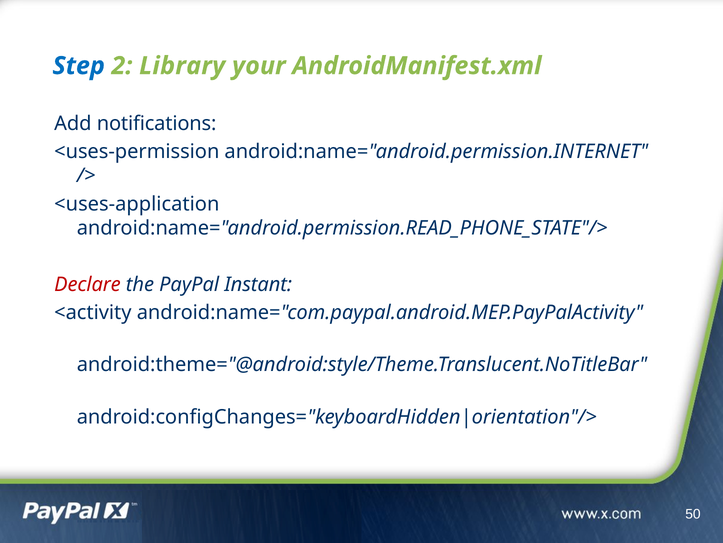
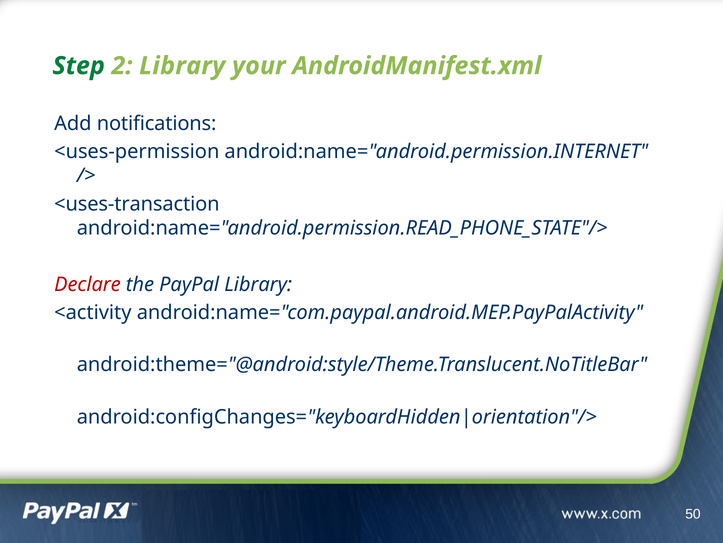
Step colour: blue -> green (79, 66)
<uses-application: <uses-application -> <uses-transaction (137, 204)
PayPal Instant: Instant -> Library (258, 284)
